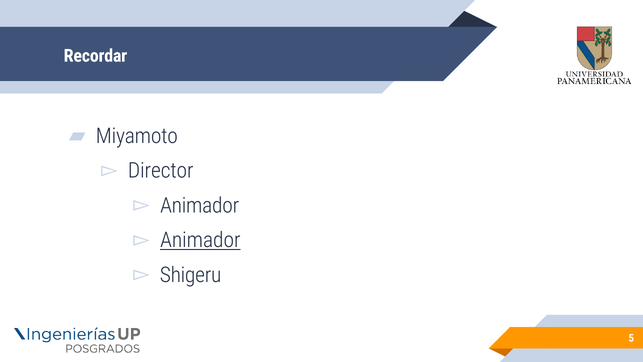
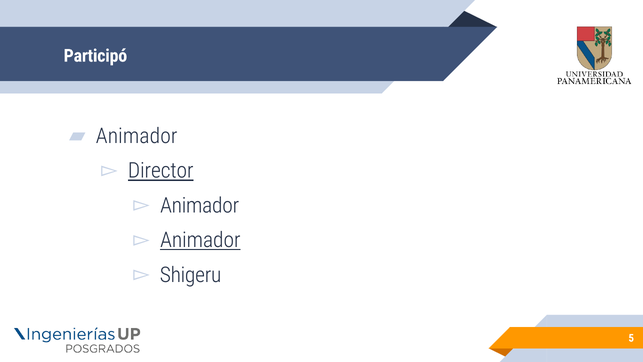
Recordar: Recordar -> Participó (95, 56)
Miyamoto: Miyamoto -> Animador (137, 136)
Director underline: none -> present (161, 171)
